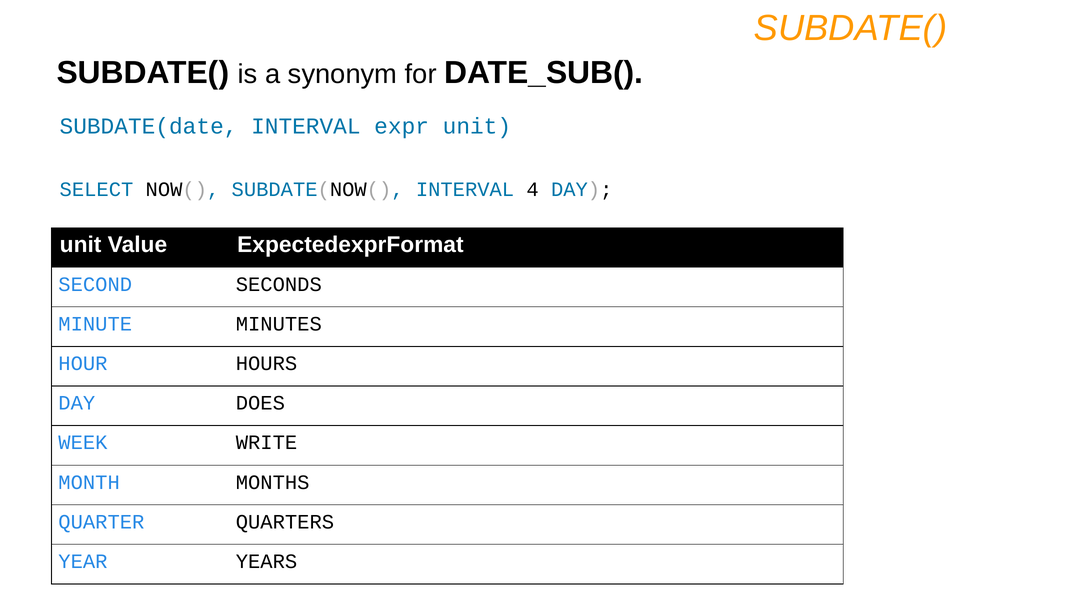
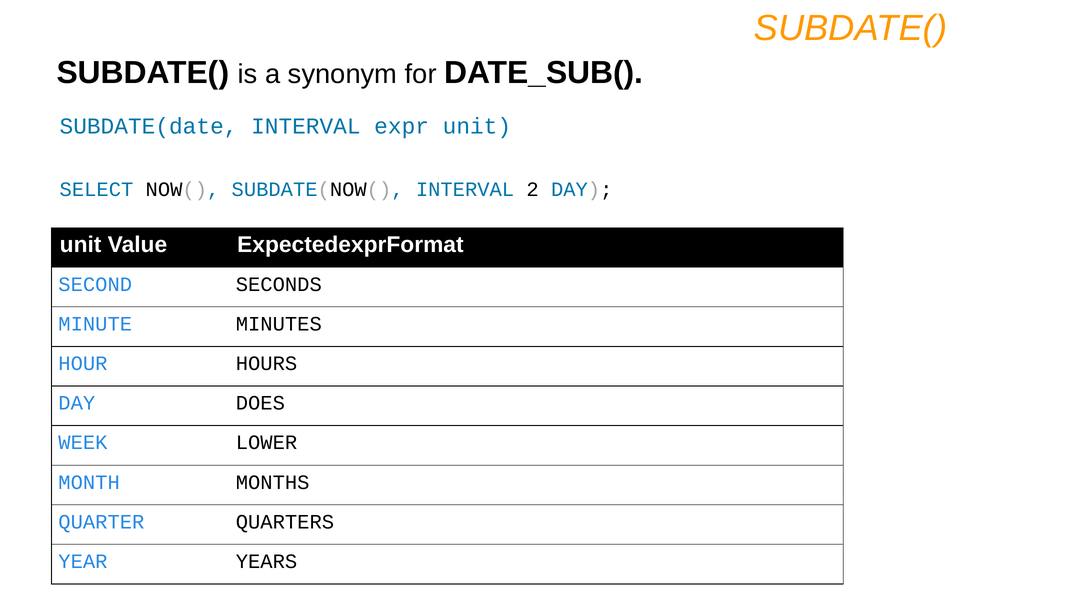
4: 4 -> 2 (533, 190)
WRITE: WRITE -> LOWER (267, 443)
